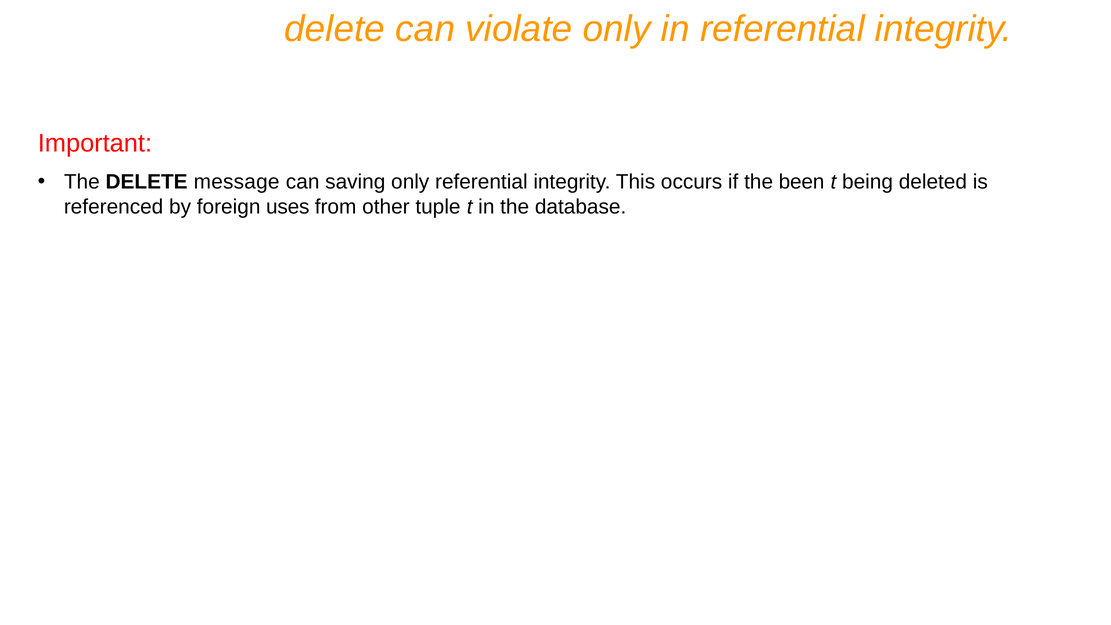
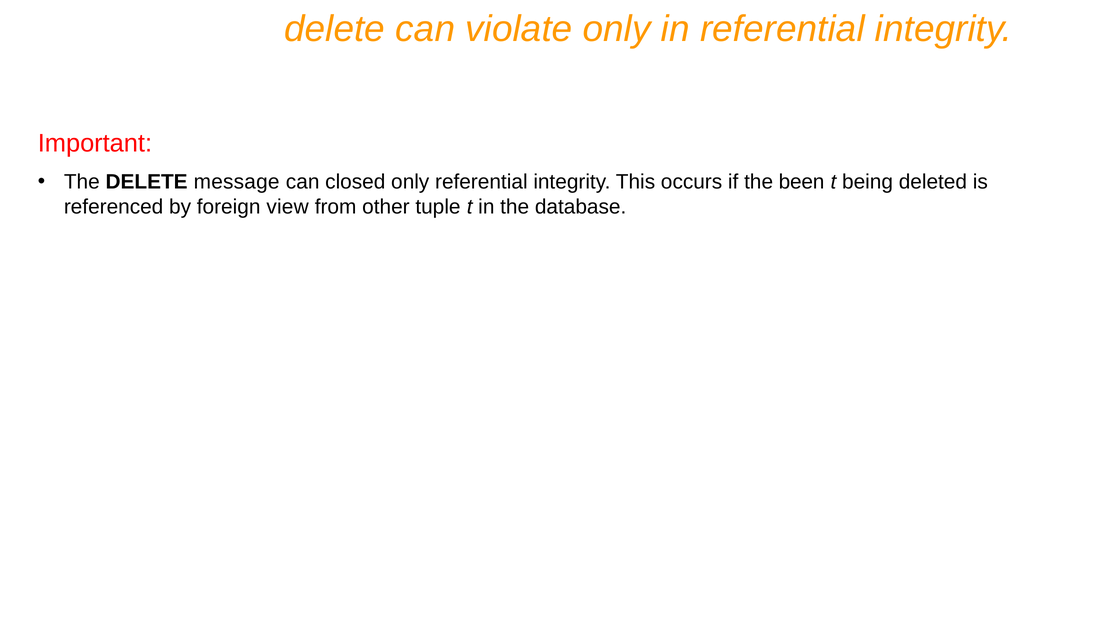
saving: saving -> closed (355, 182)
uses: uses -> view (288, 207)
